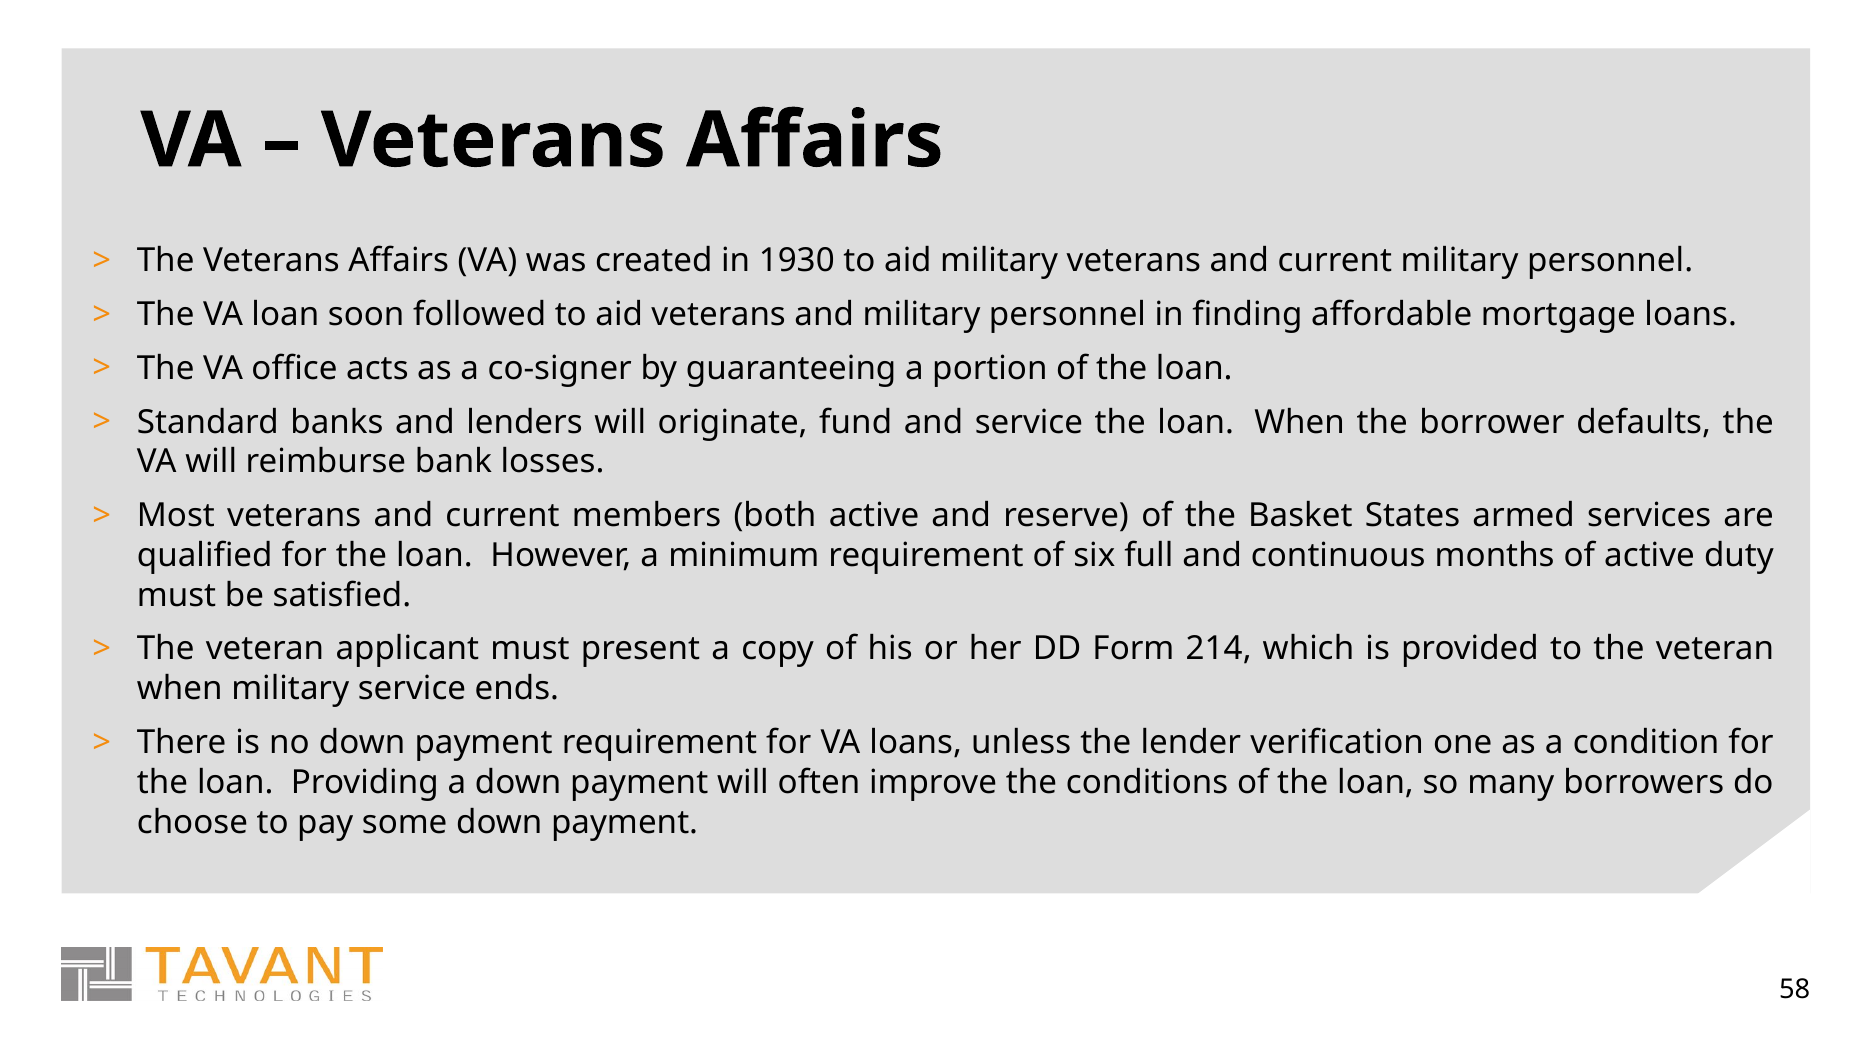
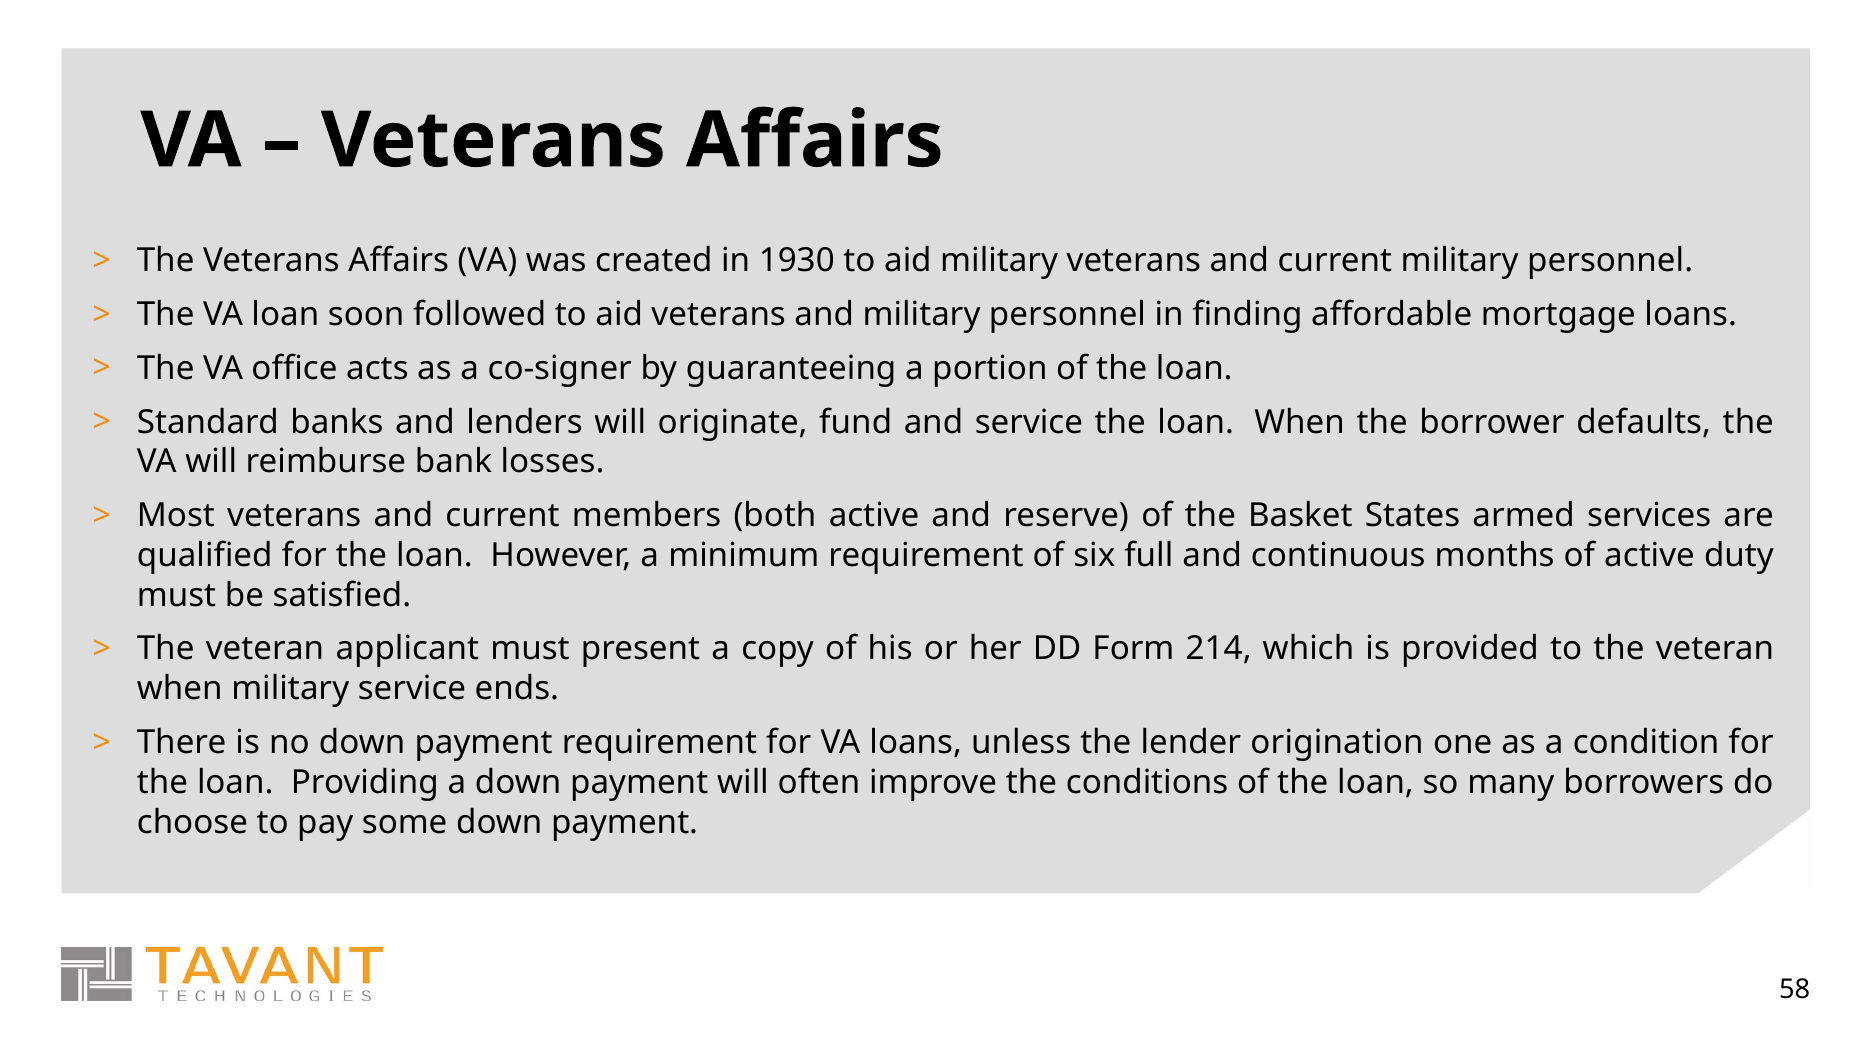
verification: verification -> origination (1337, 742)
